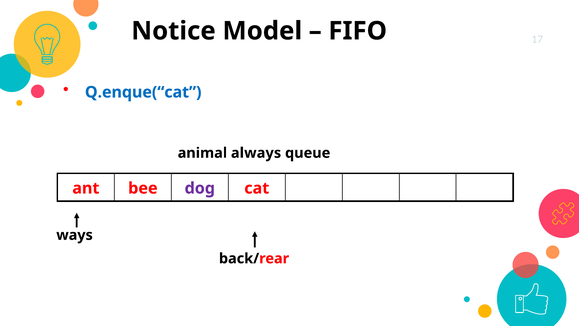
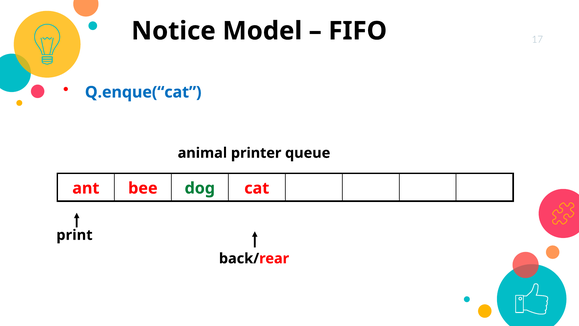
always: always -> printer (256, 153)
dog colour: purple -> green (200, 188)
ways: ways -> print (74, 235)
